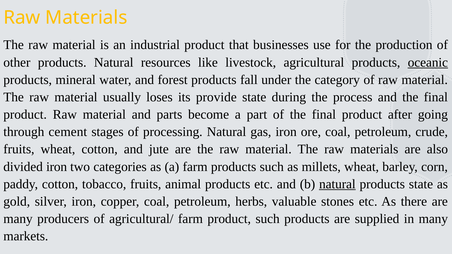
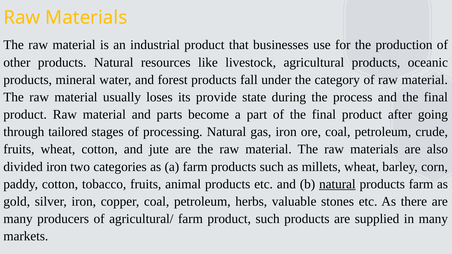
oceanic underline: present -> none (428, 62)
cement: cement -> tailored (68, 132)
products state: state -> farm (421, 184)
